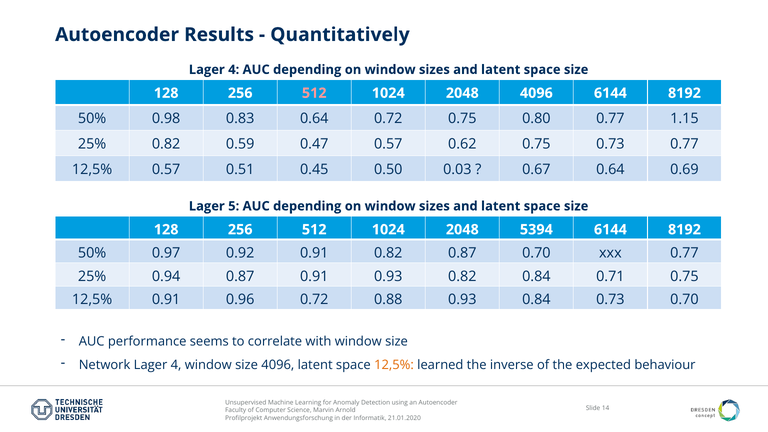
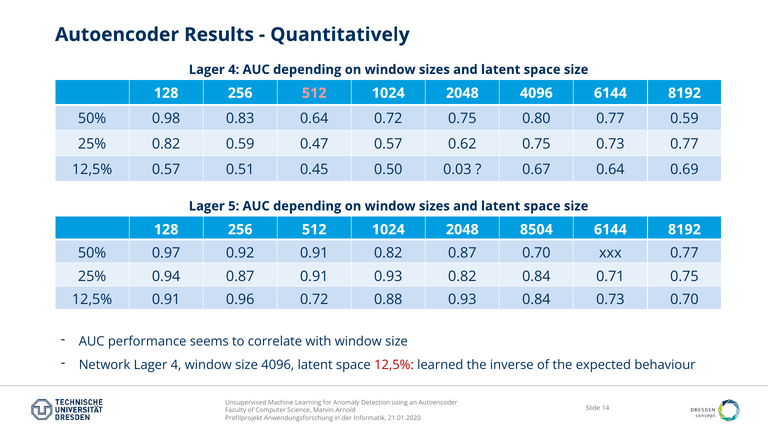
0.77 1.15: 1.15 -> 0.59 (684, 118)
5394: 5394 -> 8504 (536, 230)
12,5% colour: orange -> red (394, 365)
